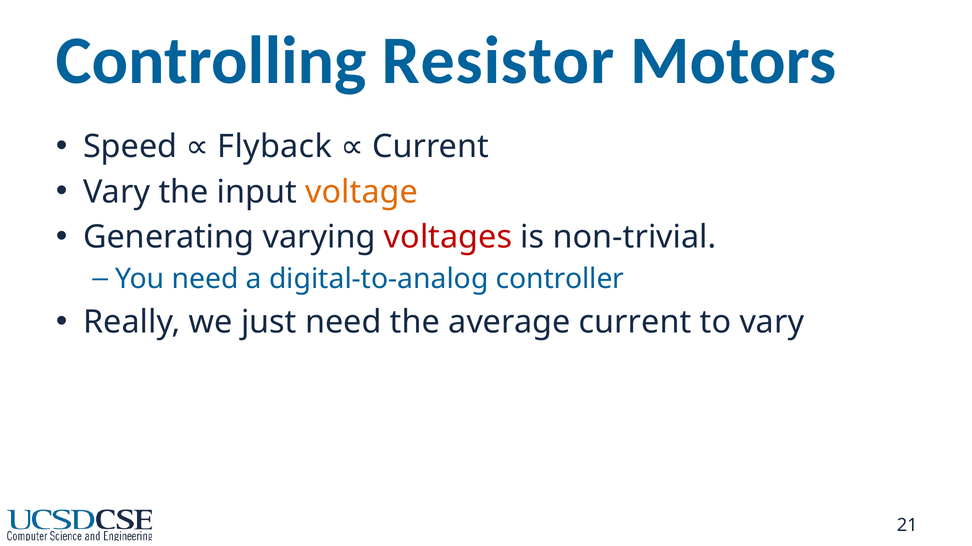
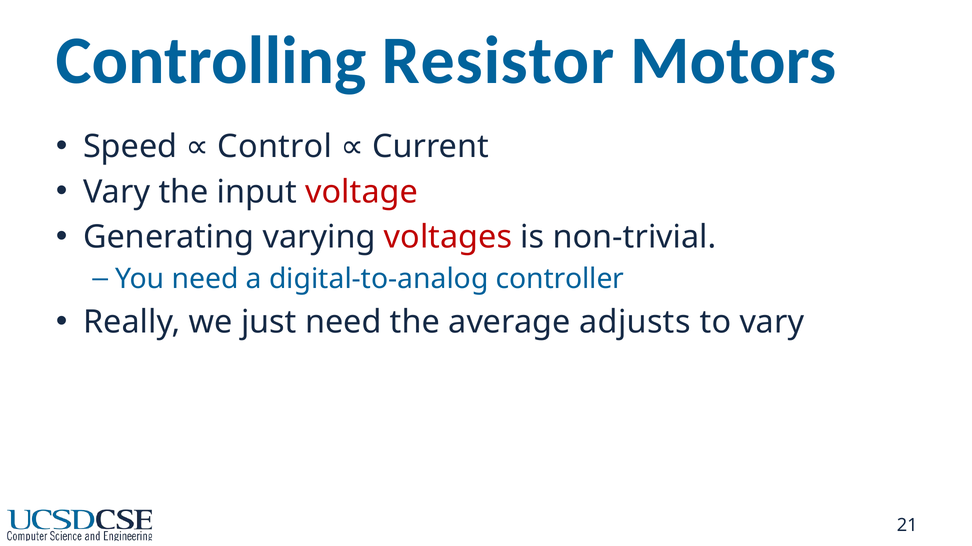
Flyback: Flyback -> Control (275, 147)
voltage colour: orange -> red (362, 192)
average current: current -> adjusts (635, 323)
